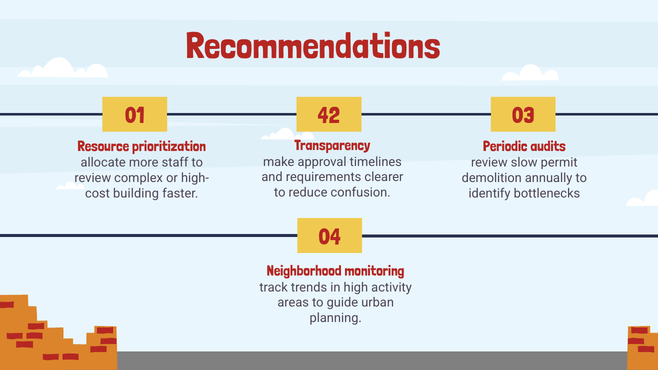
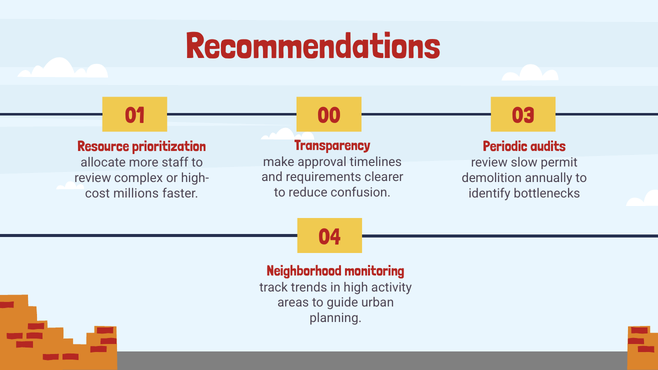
42: 42 -> 00 (329, 116)
building: building -> millions (136, 193)
